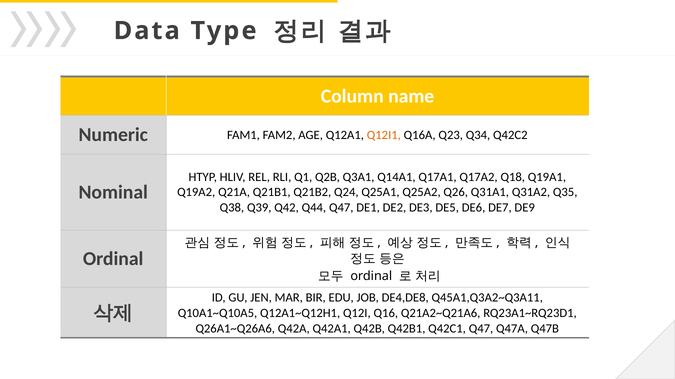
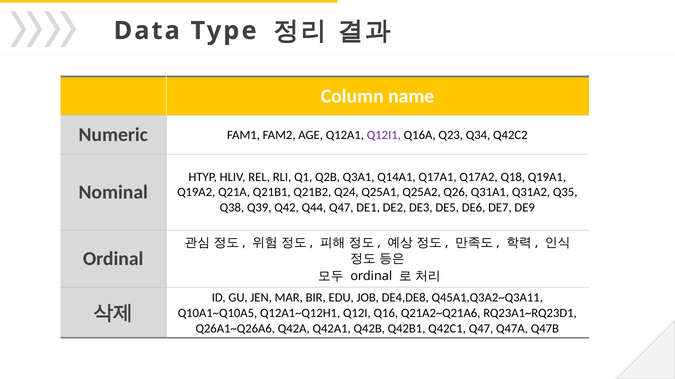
Q12I1 colour: orange -> purple (384, 135)
